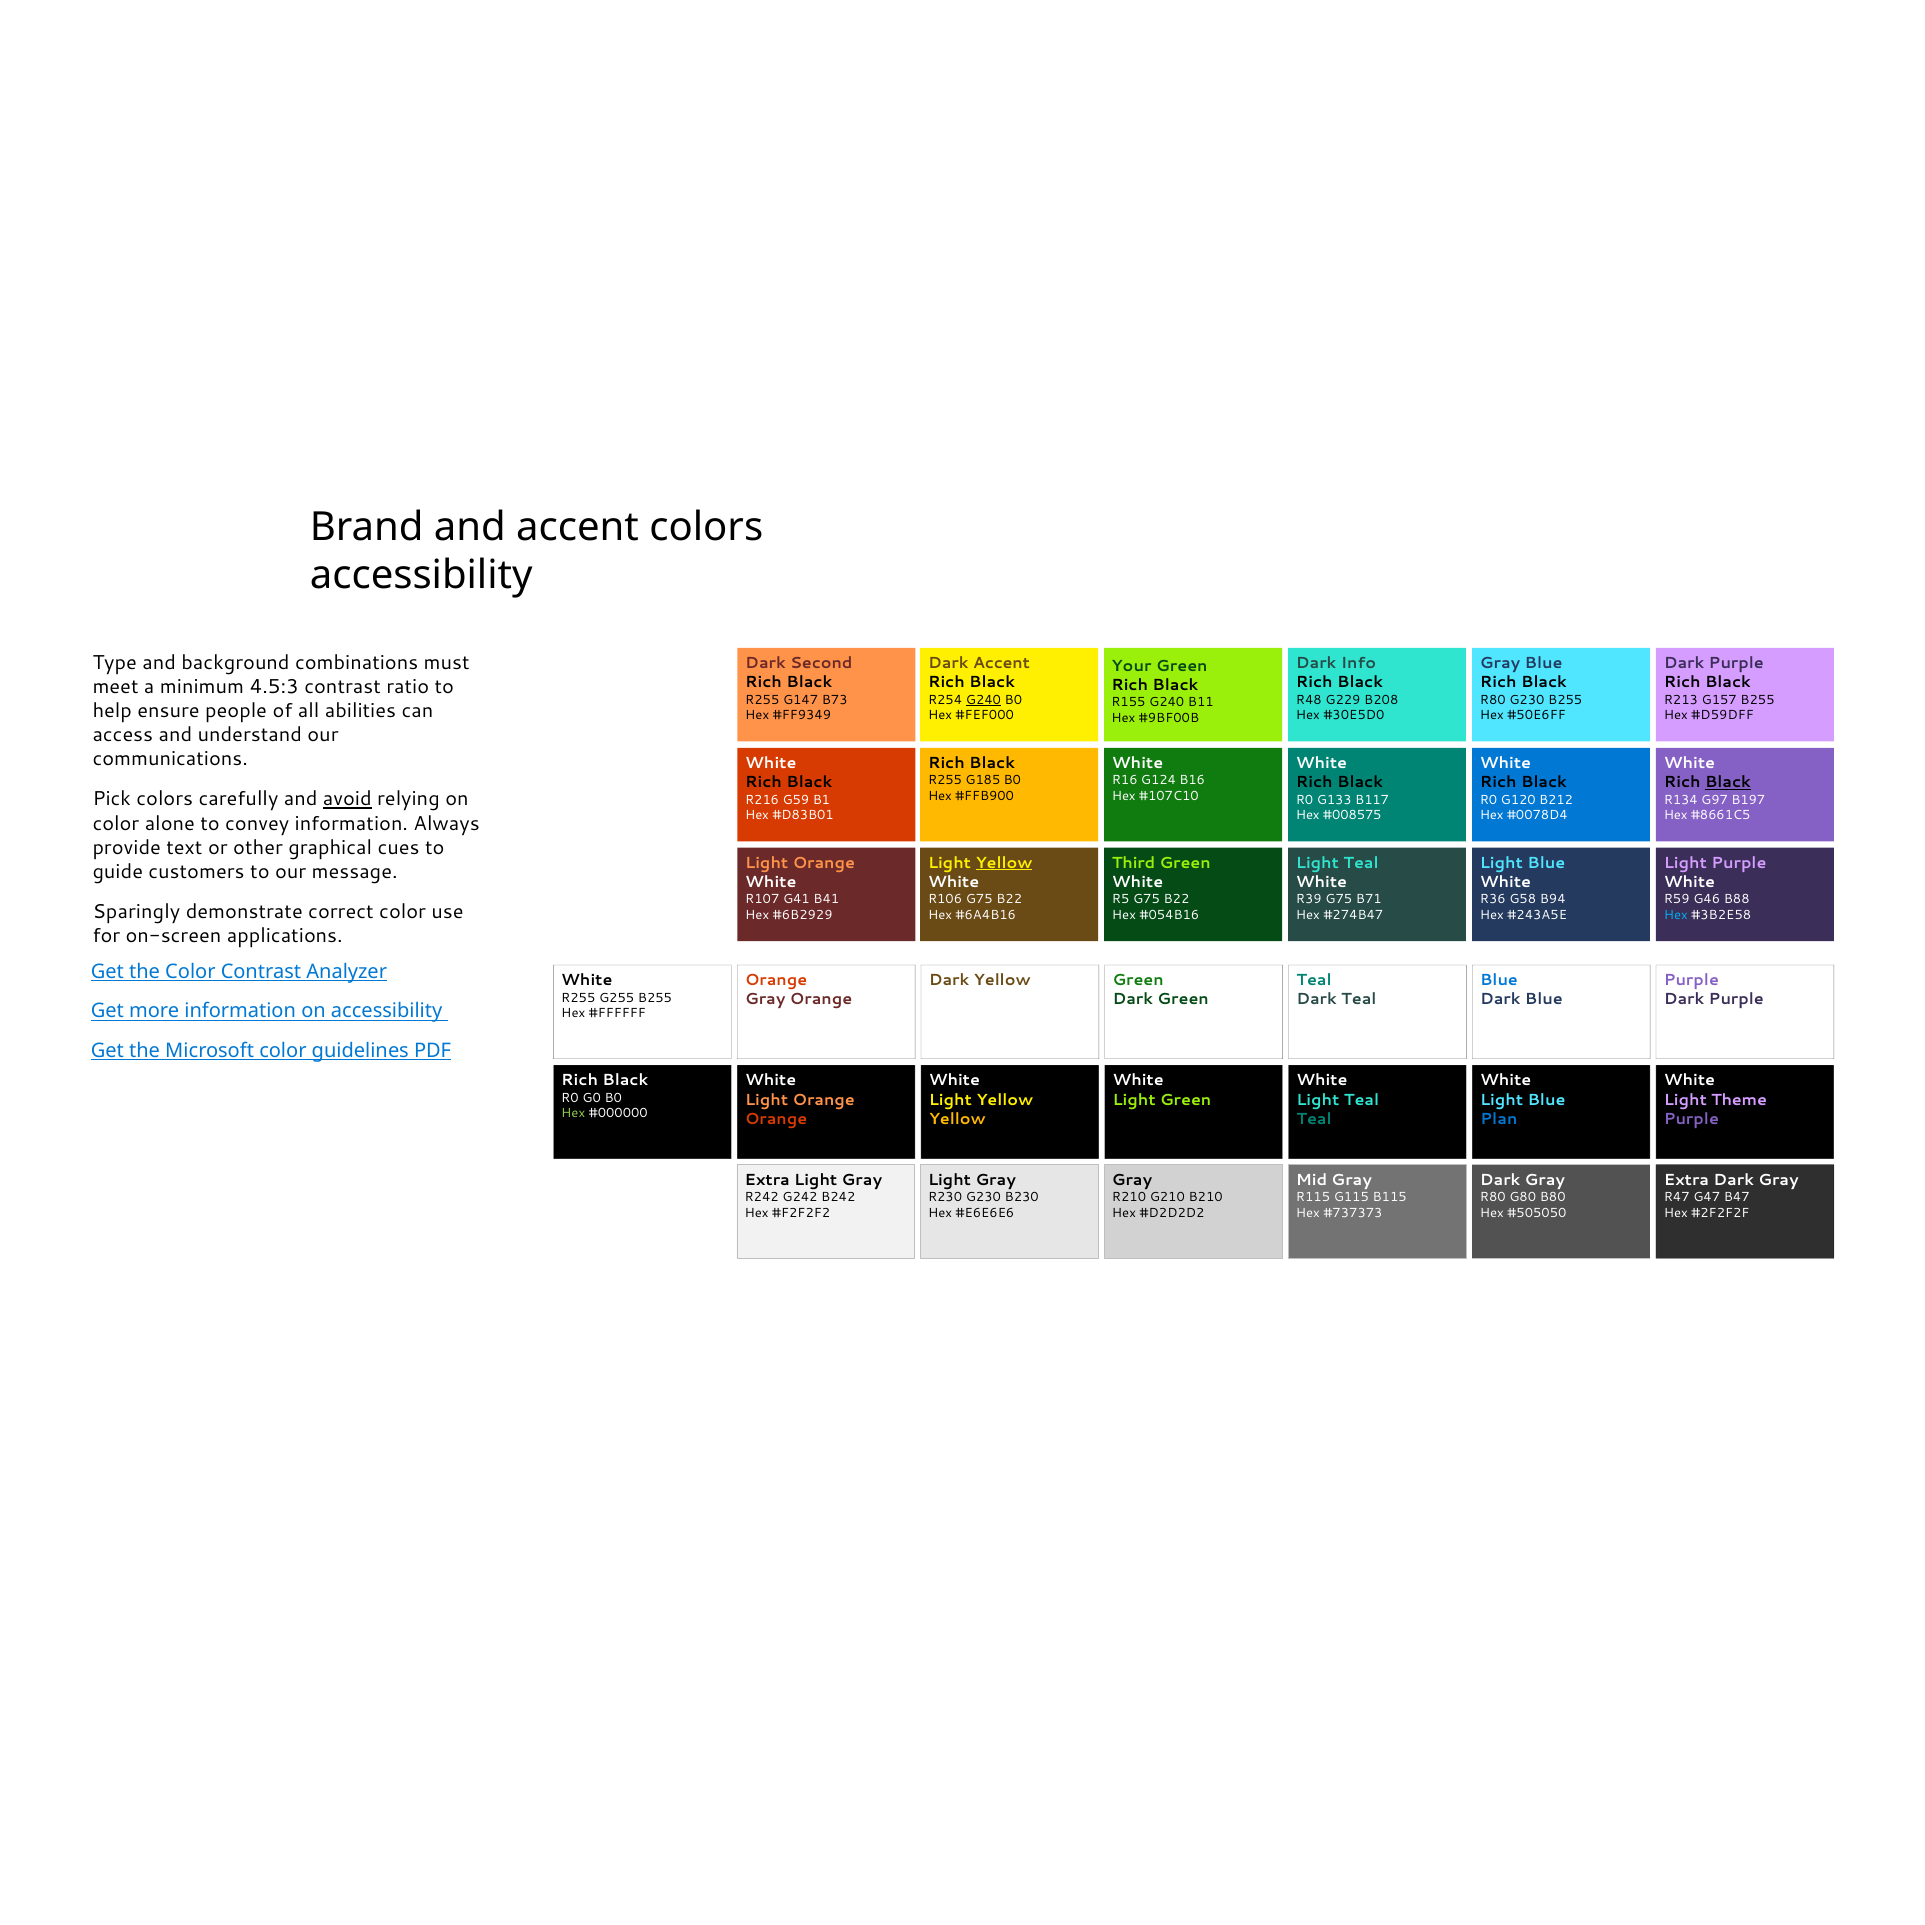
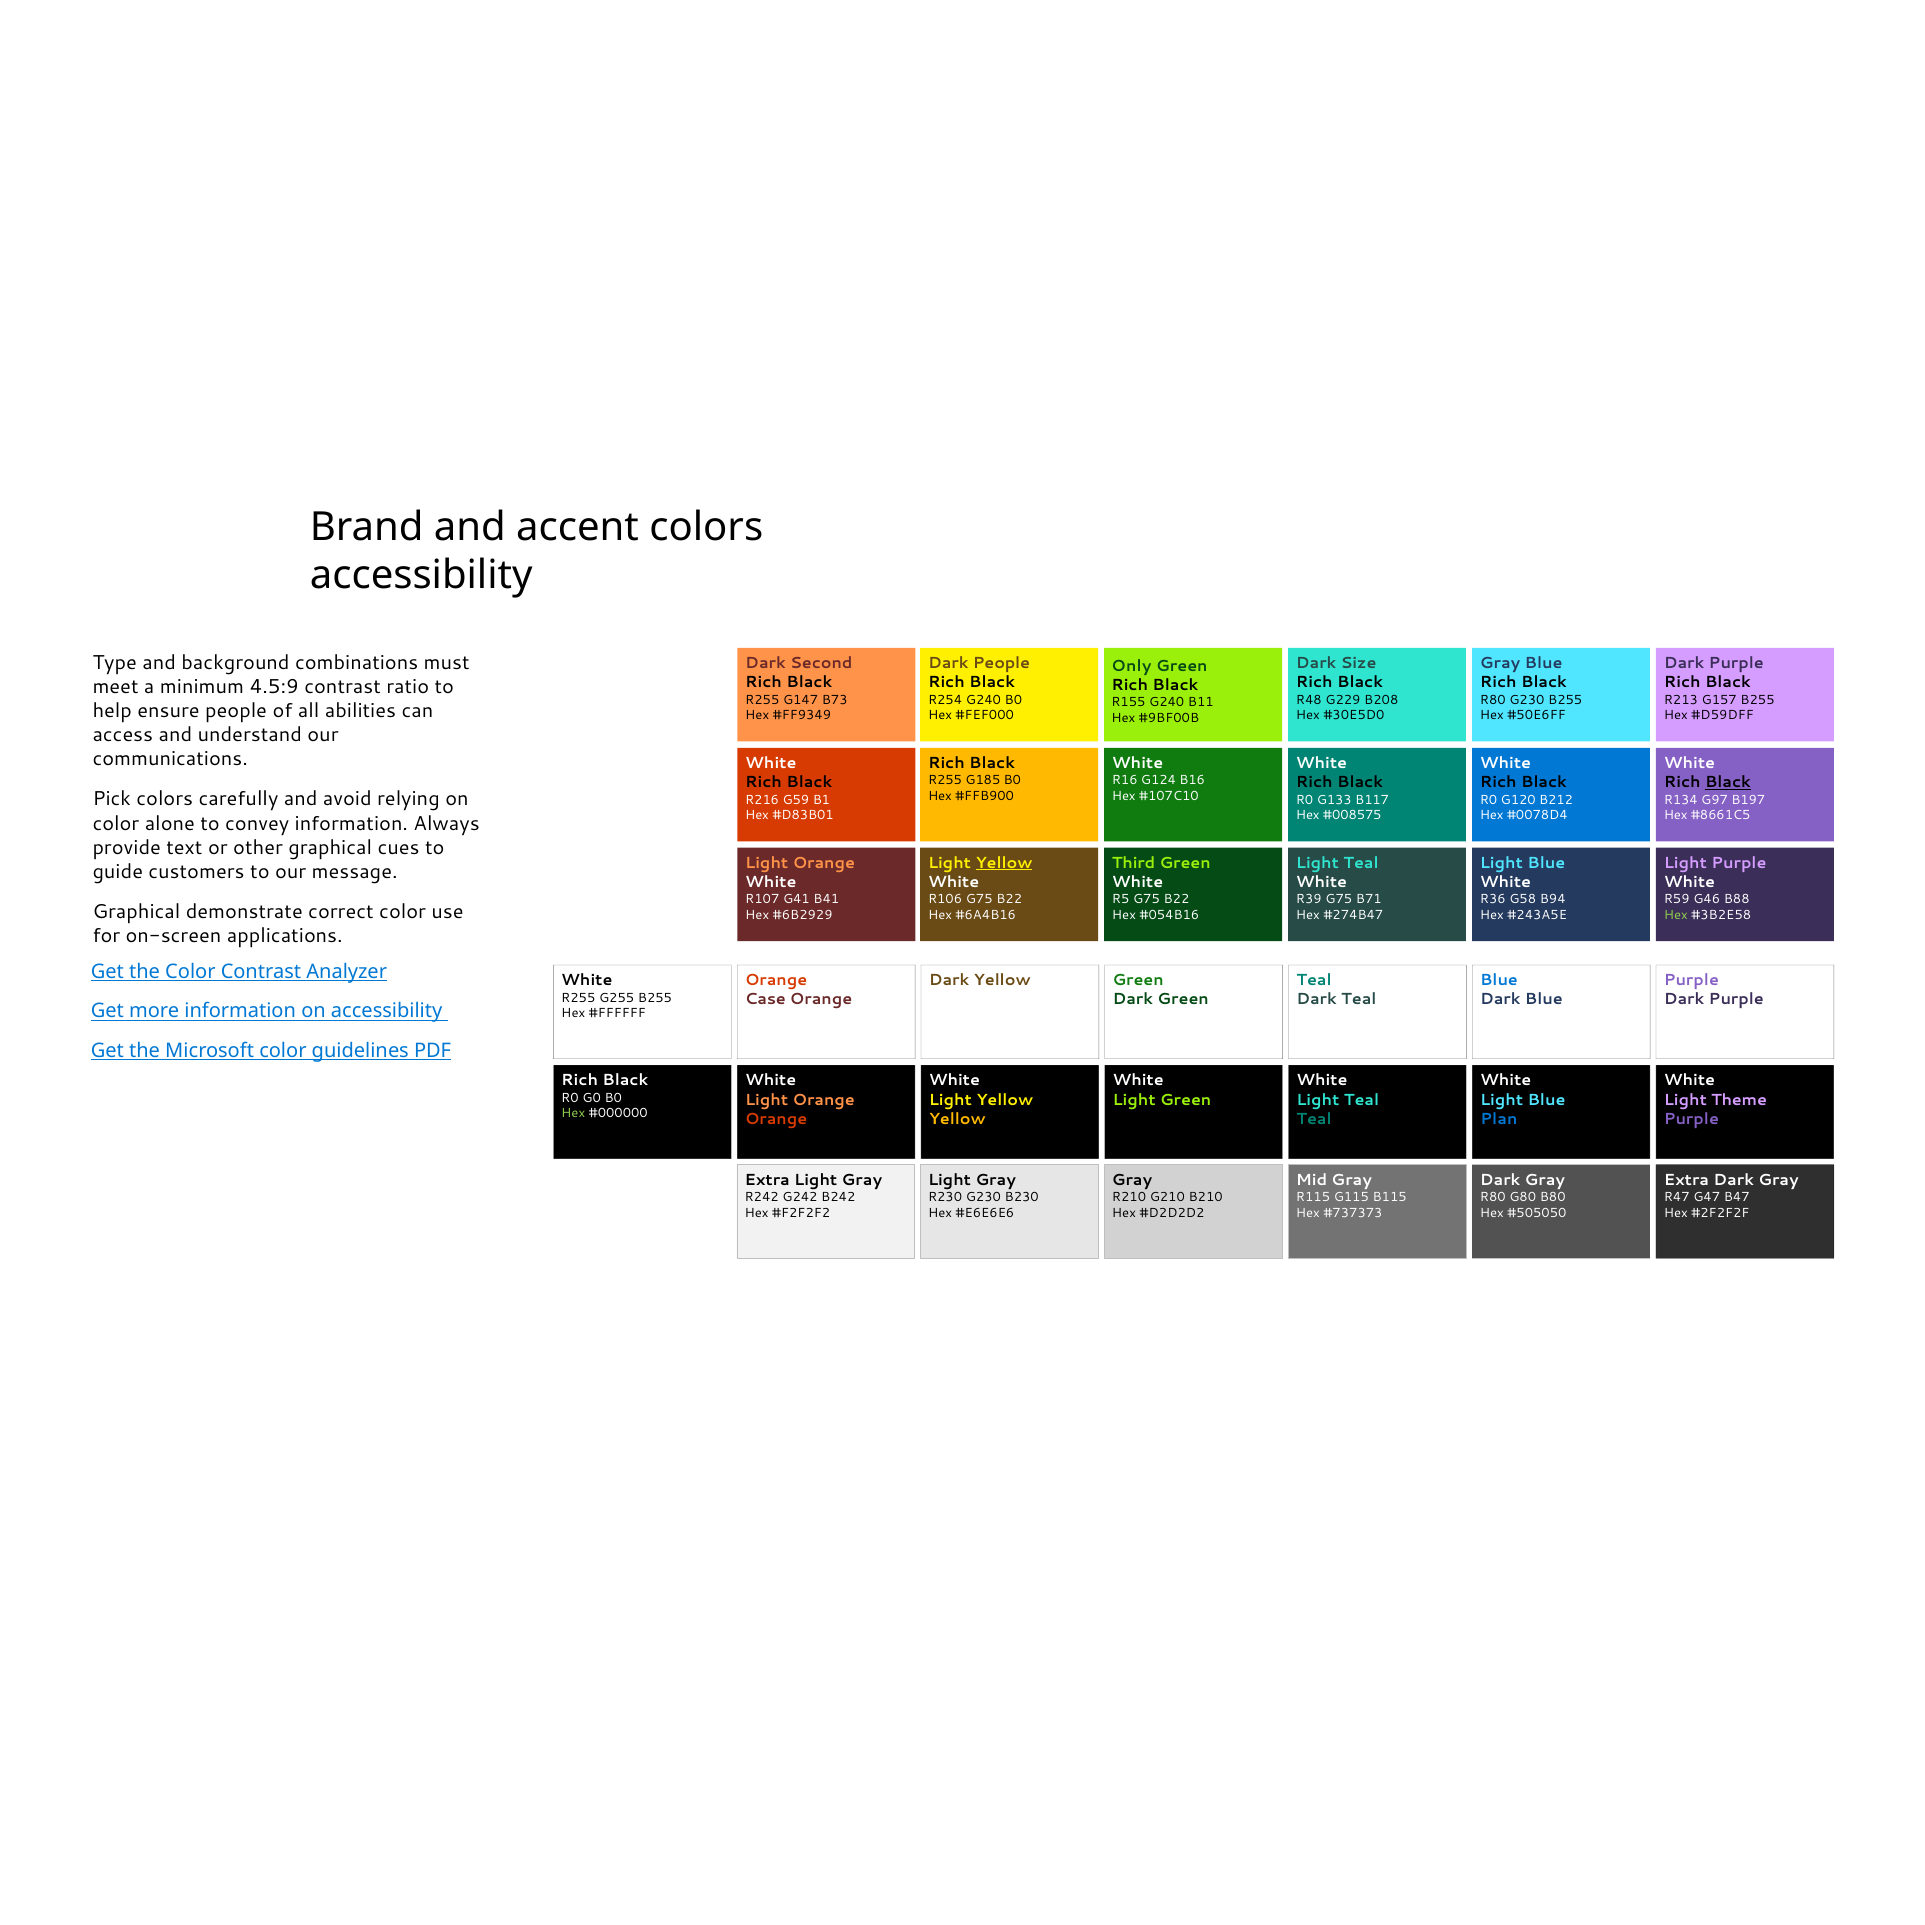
Dark Accent: Accent -> People (1001, 663)
Info: Info -> Size (1359, 663)
Your: Your -> Only (1131, 666)
4.5:3: 4.5:3 -> 4.5:9 (274, 687)
G240 underline: present -> none (983, 700)
avoid underline: present -> none (347, 799)
Sparingly: Sparingly -> Graphical (136, 912)
Hex colour: light blue -> light green (1676, 915)
Gray: Gray -> Case (765, 1000)
